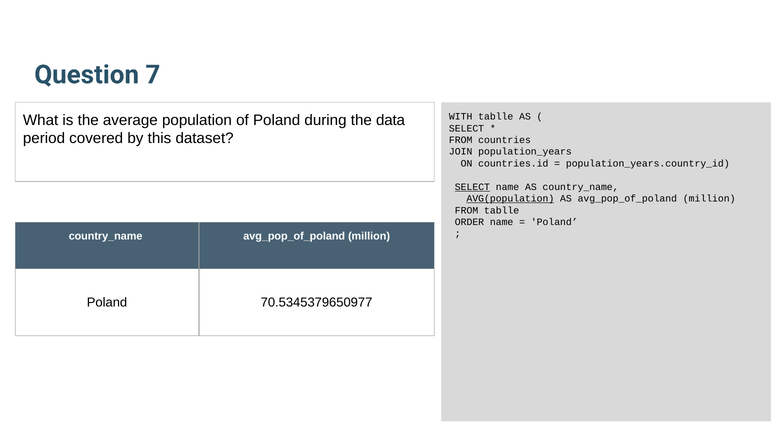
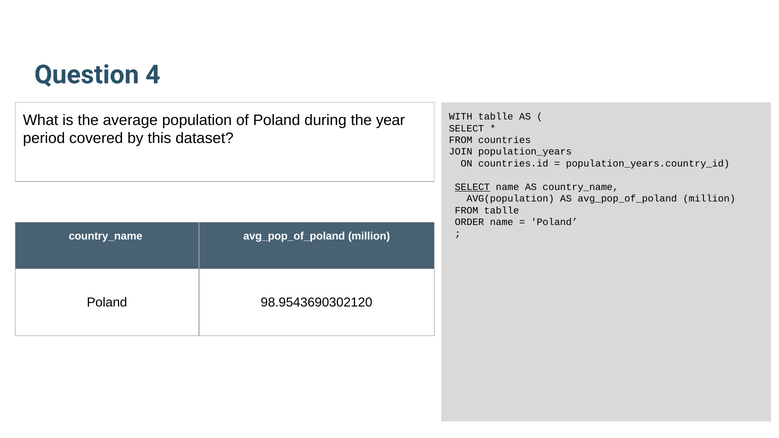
7: 7 -> 4 (153, 75)
data: data -> year (391, 120)
AVG(population underline: present -> none (510, 199)
70.5345379650977: 70.5345379650977 -> 98.9543690302120 (317, 303)
